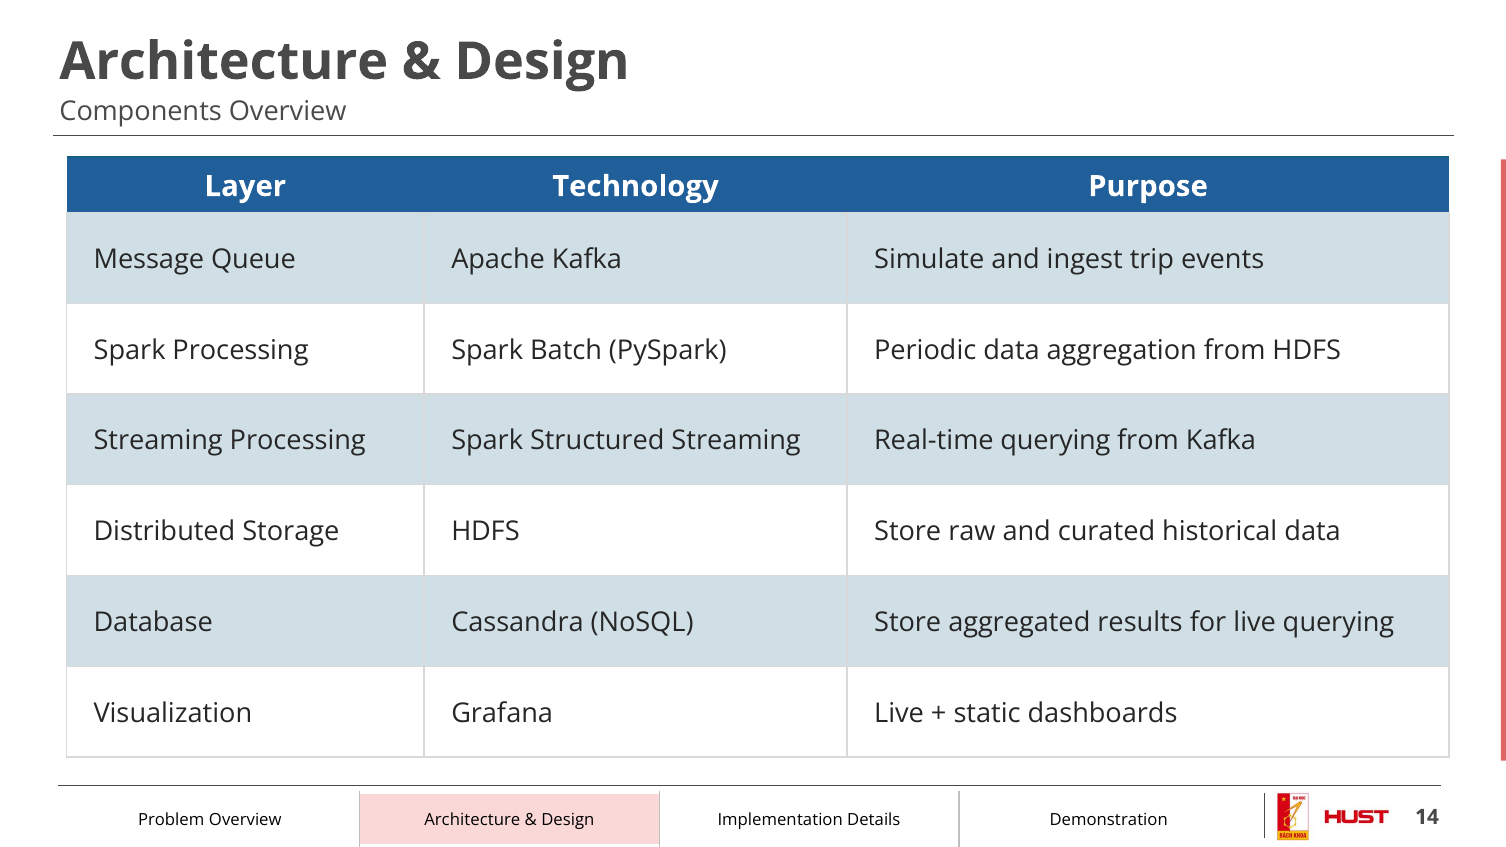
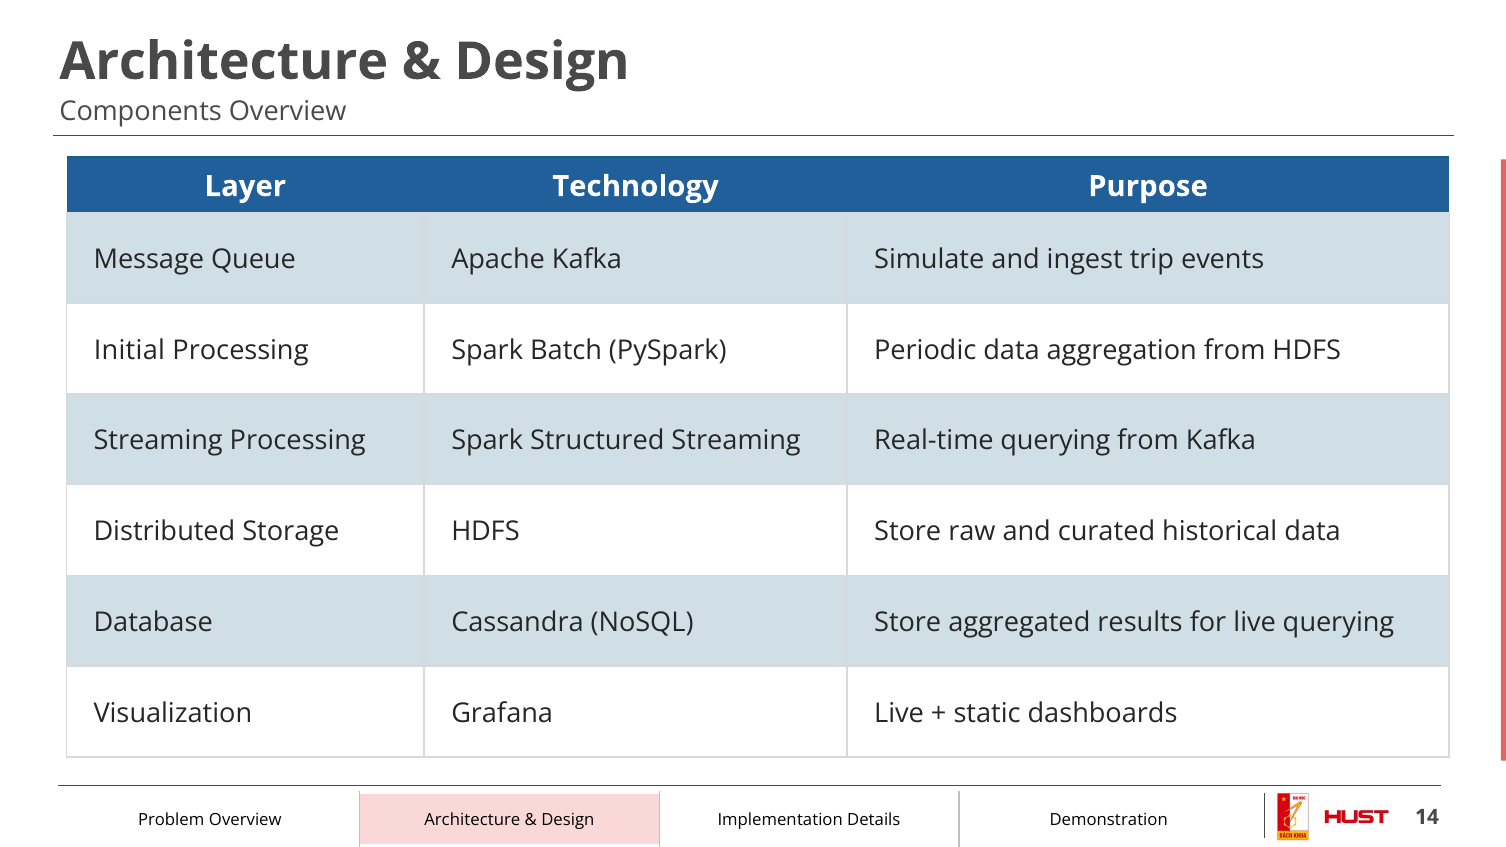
Spark: Spark -> Initial (129, 350)
